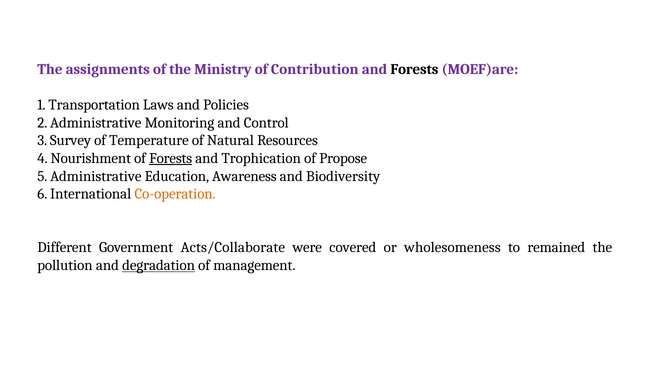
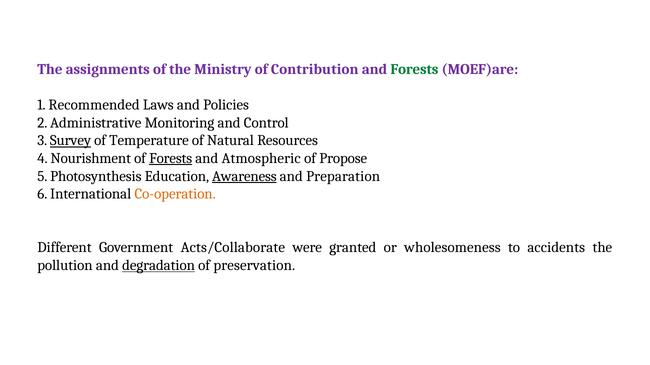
Forests colour: black -> green (414, 69)
Transportation: Transportation -> Recommended (94, 105)
Survey underline: none -> present (71, 141)
Trophication: Trophication -> Atmospheric (261, 159)
5 Administrative: Administrative -> Photosynthesis (96, 176)
Awareness underline: none -> present (244, 176)
Biodiversity: Biodiversity -> Preparation (343, 176)
covered: covered -> granted (353, 248)
remained: remained -> accidents (556, 248)
management: management -> preservation (254, 266)
